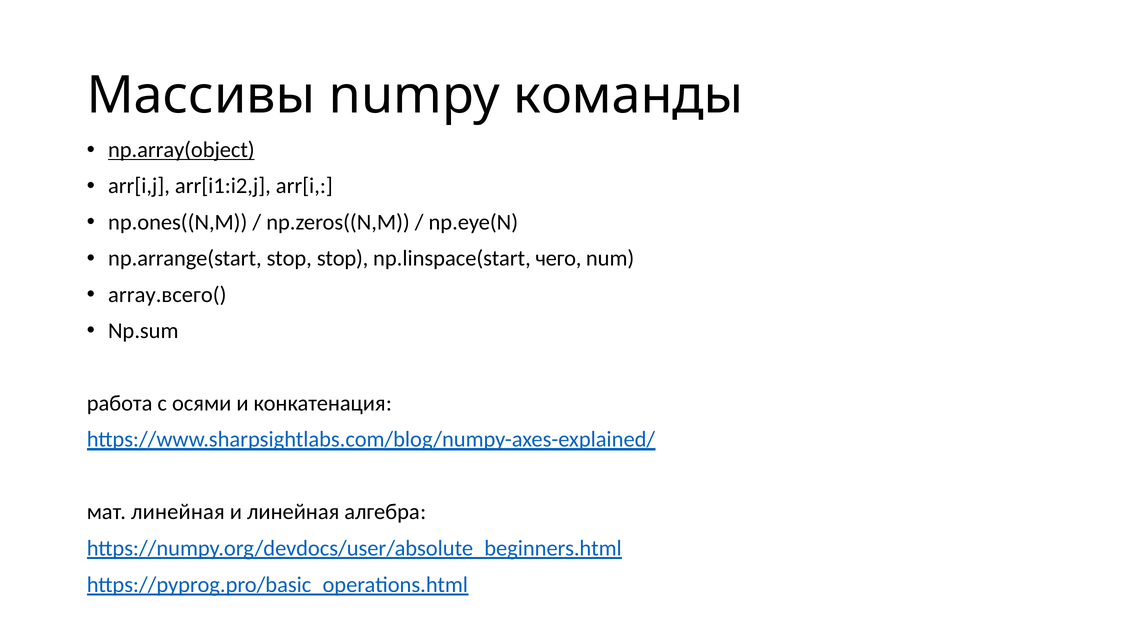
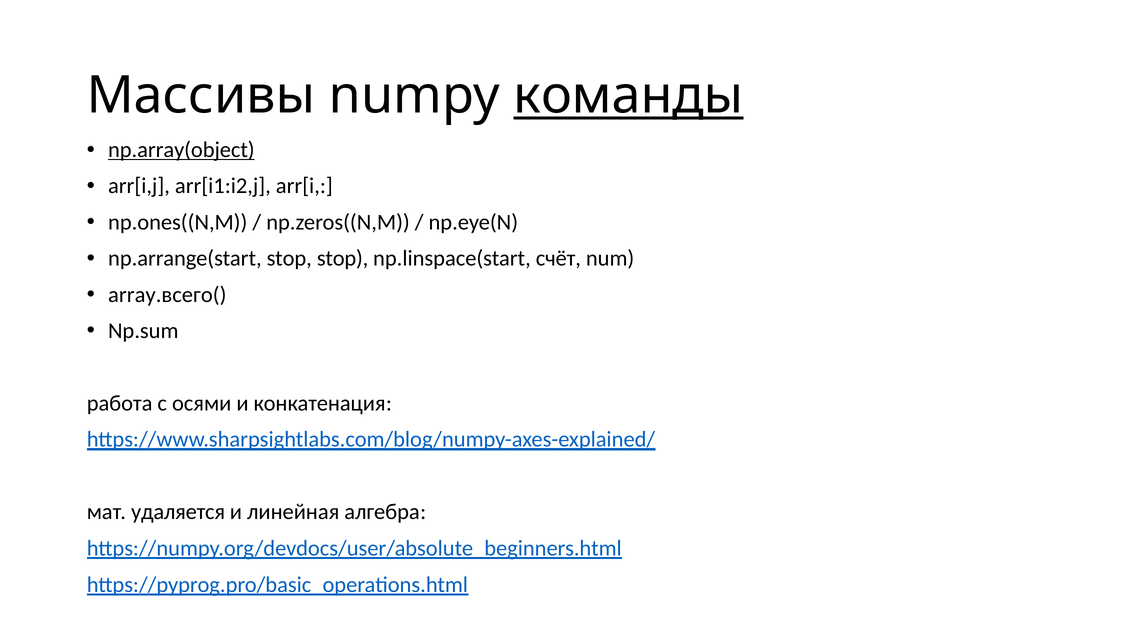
команды underline: none -> present (629, 96)
чего: чего -> счёт (558, 258)
мат линейная: линейная -> удаляется (178, 512)
